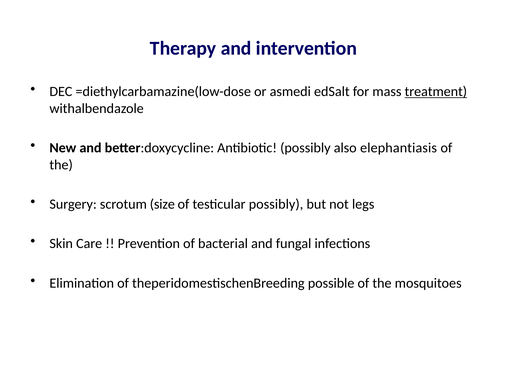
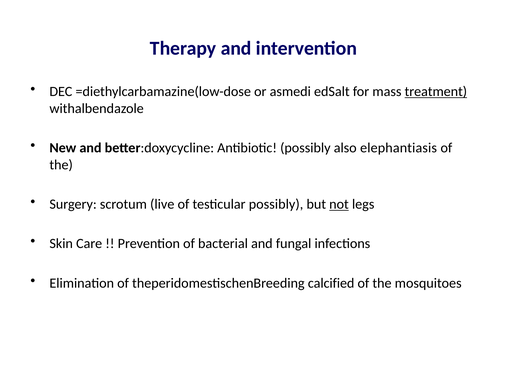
size: size -> live (162, 204)
not underline: none -> present (339, 204)
possible: possible -> calcified (331, 283)
